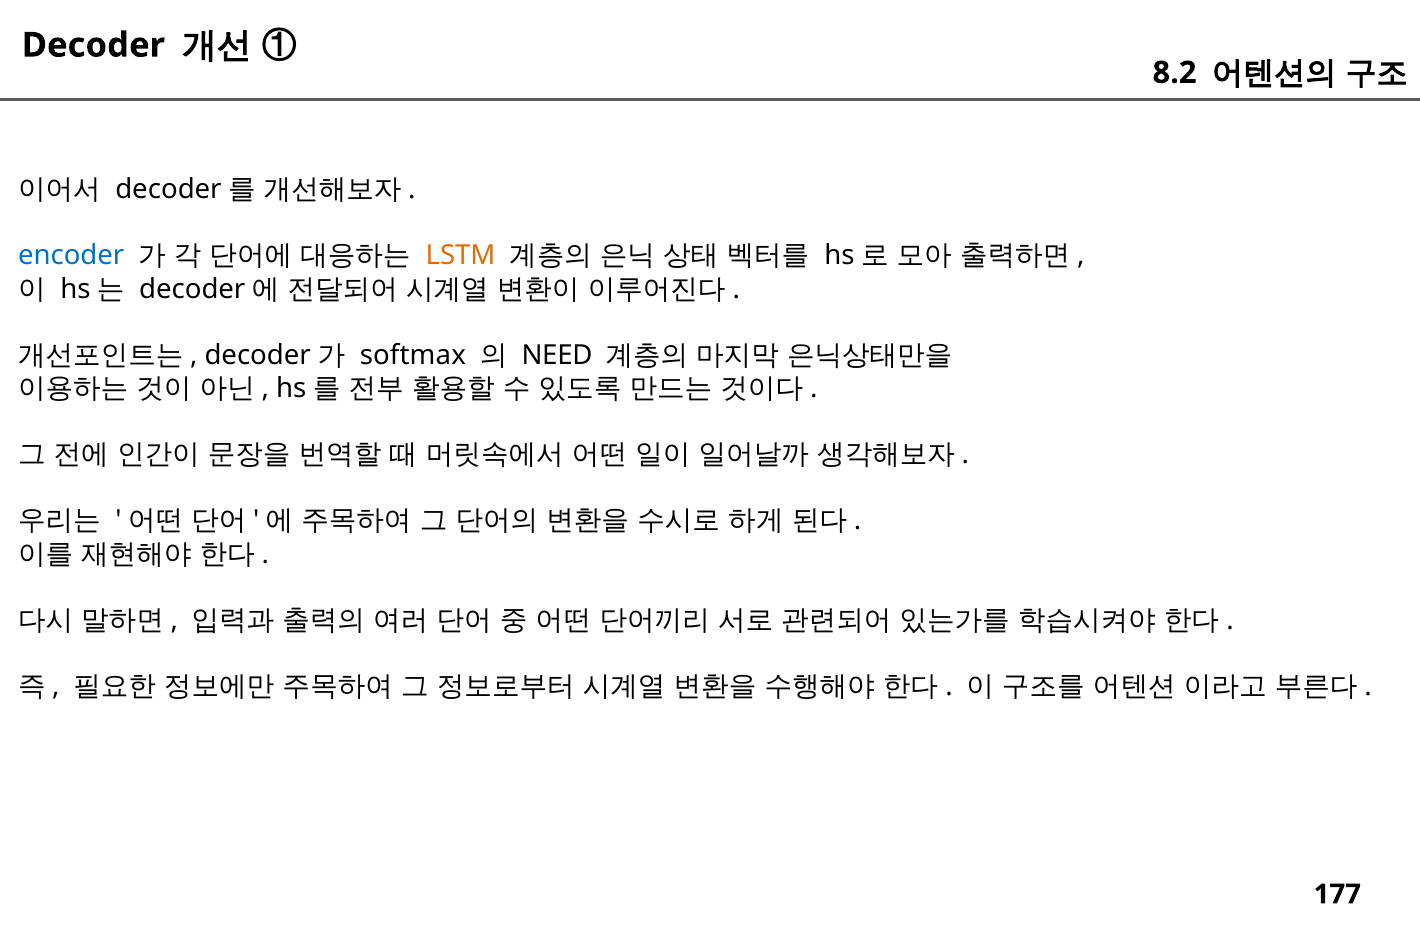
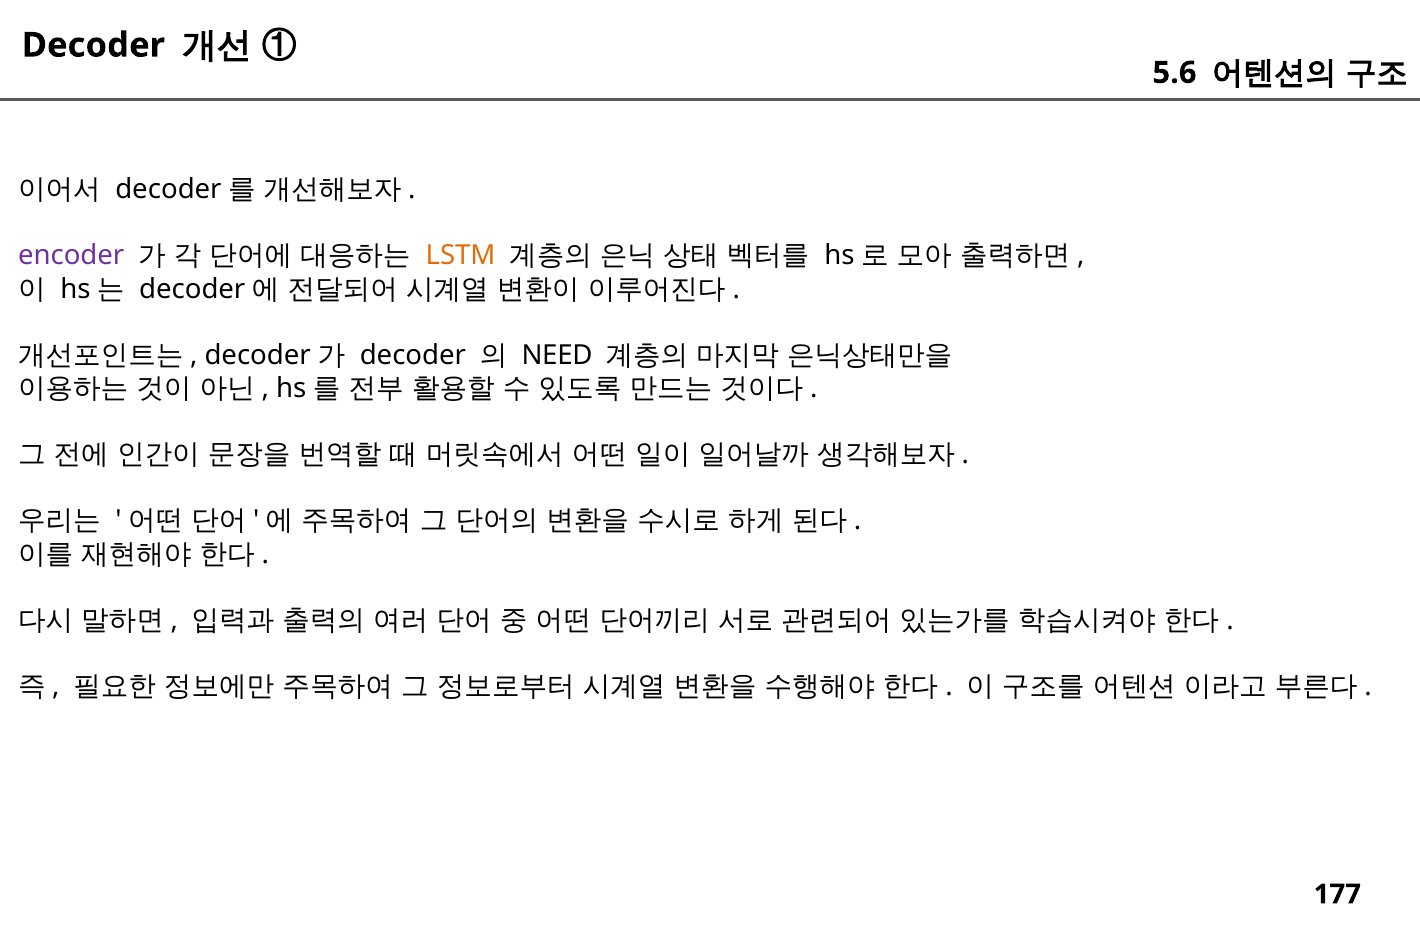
8.2: 8.2 -> 5.6 (1175, 73)
encoder colour: blue -> purple (71, 256)
softmax: softmax -> decoder (413, 355)
